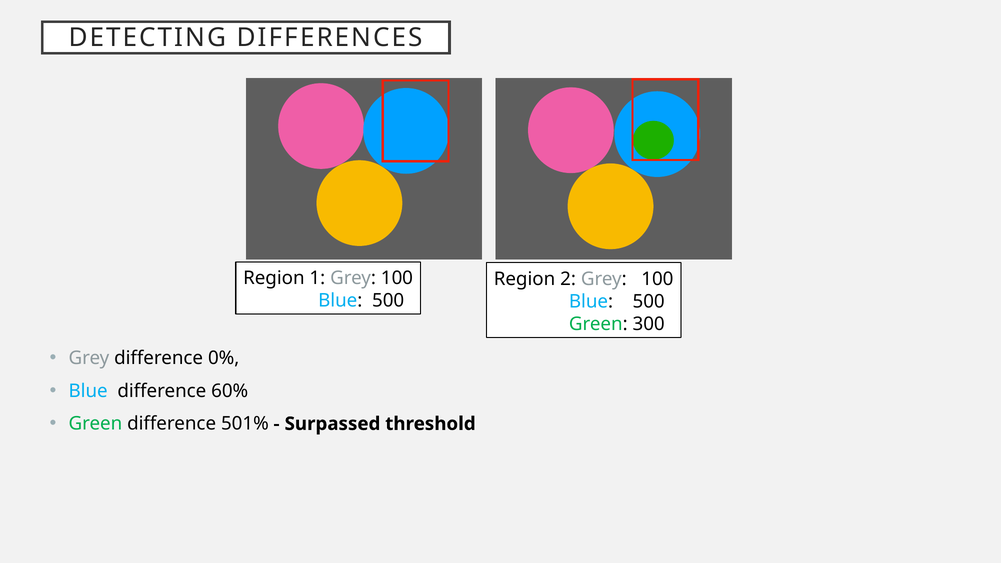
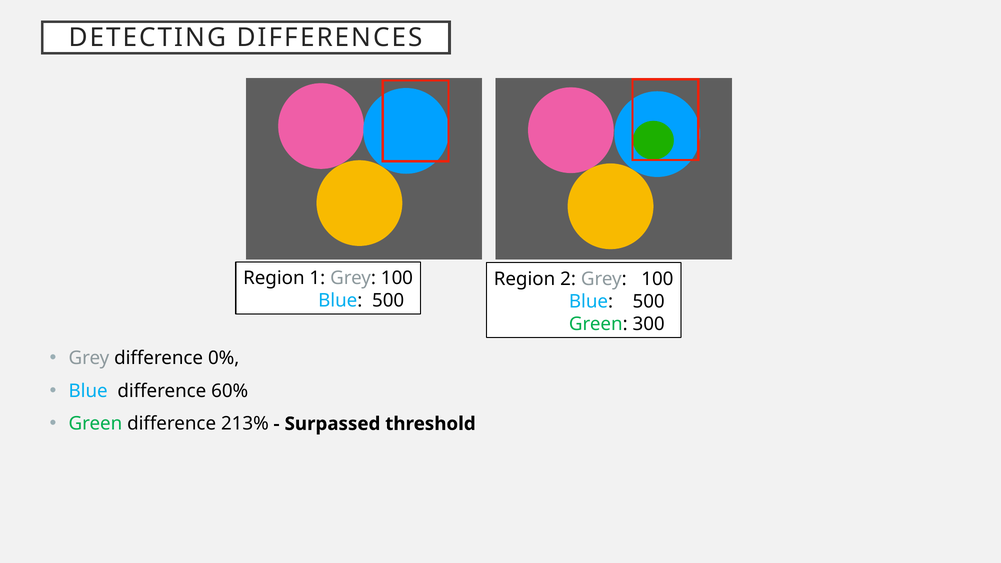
501%: 501% -> 213% (245, 424)
